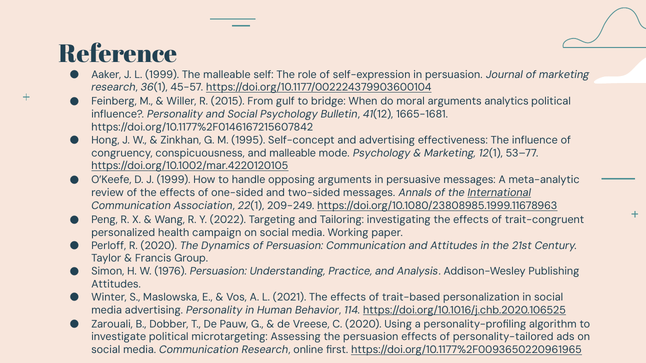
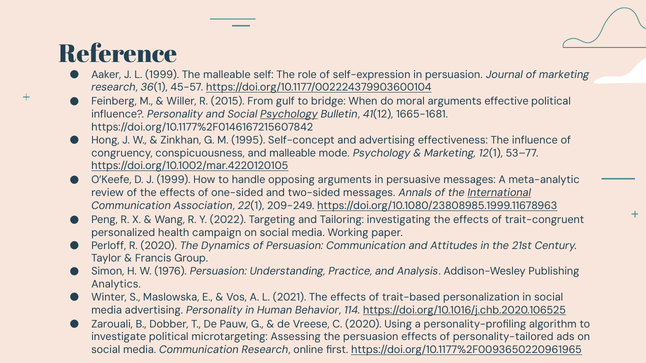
analytics: analytics -> effective (507, 101)
Psychology underline: none -> present (289, 114)
Attitudes: Attitudes -> Analytics (116, 285)
